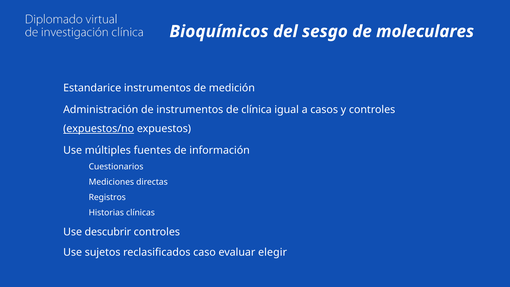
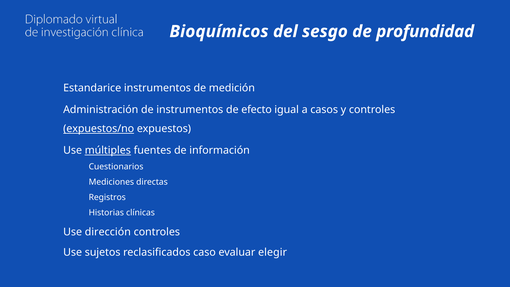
moleculares: moleculares -> profundidad (425, 31)
clínica: clínica -> efecto (257, 110)
múltiples underline: none -> present (108, 150)
descubrir: descubrir -> dirección (108, 232)
